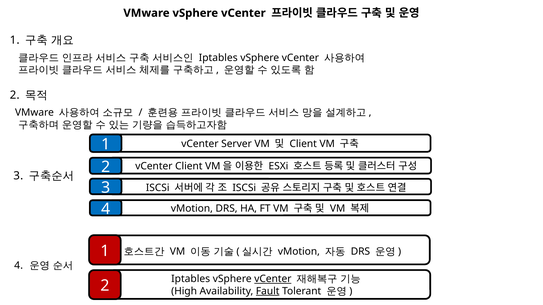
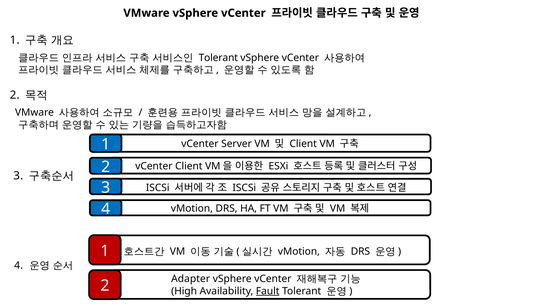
Iptables: Iptables -> Tolerant (218, 58)
Iptables: Iptables -> Adapter (191, 279)
vCenter underline: present -> none (273, 279)
